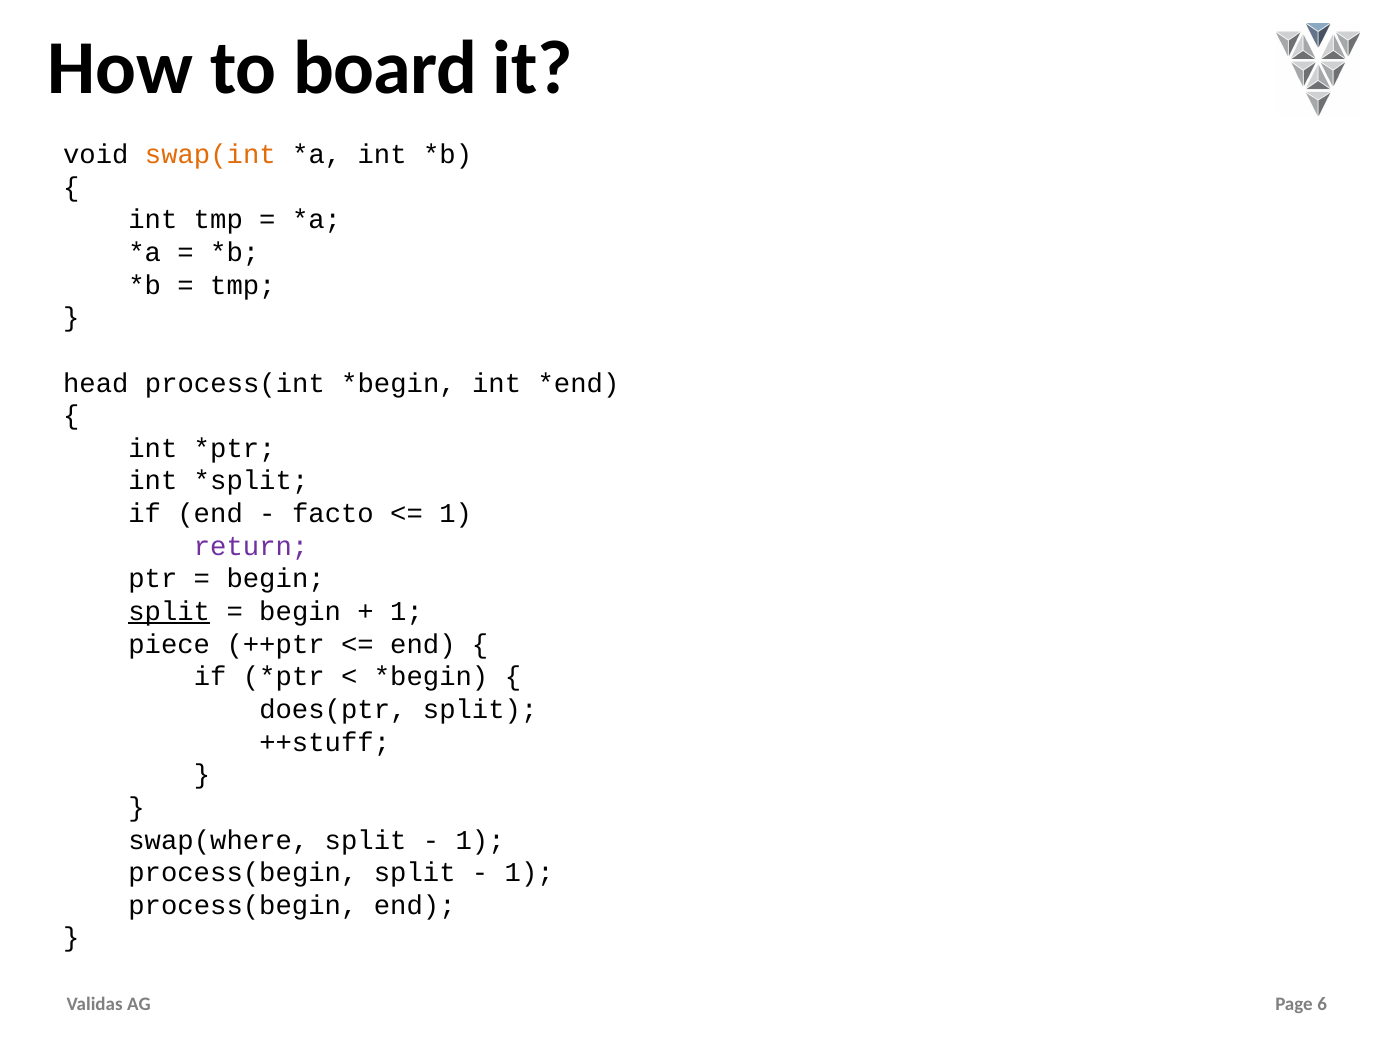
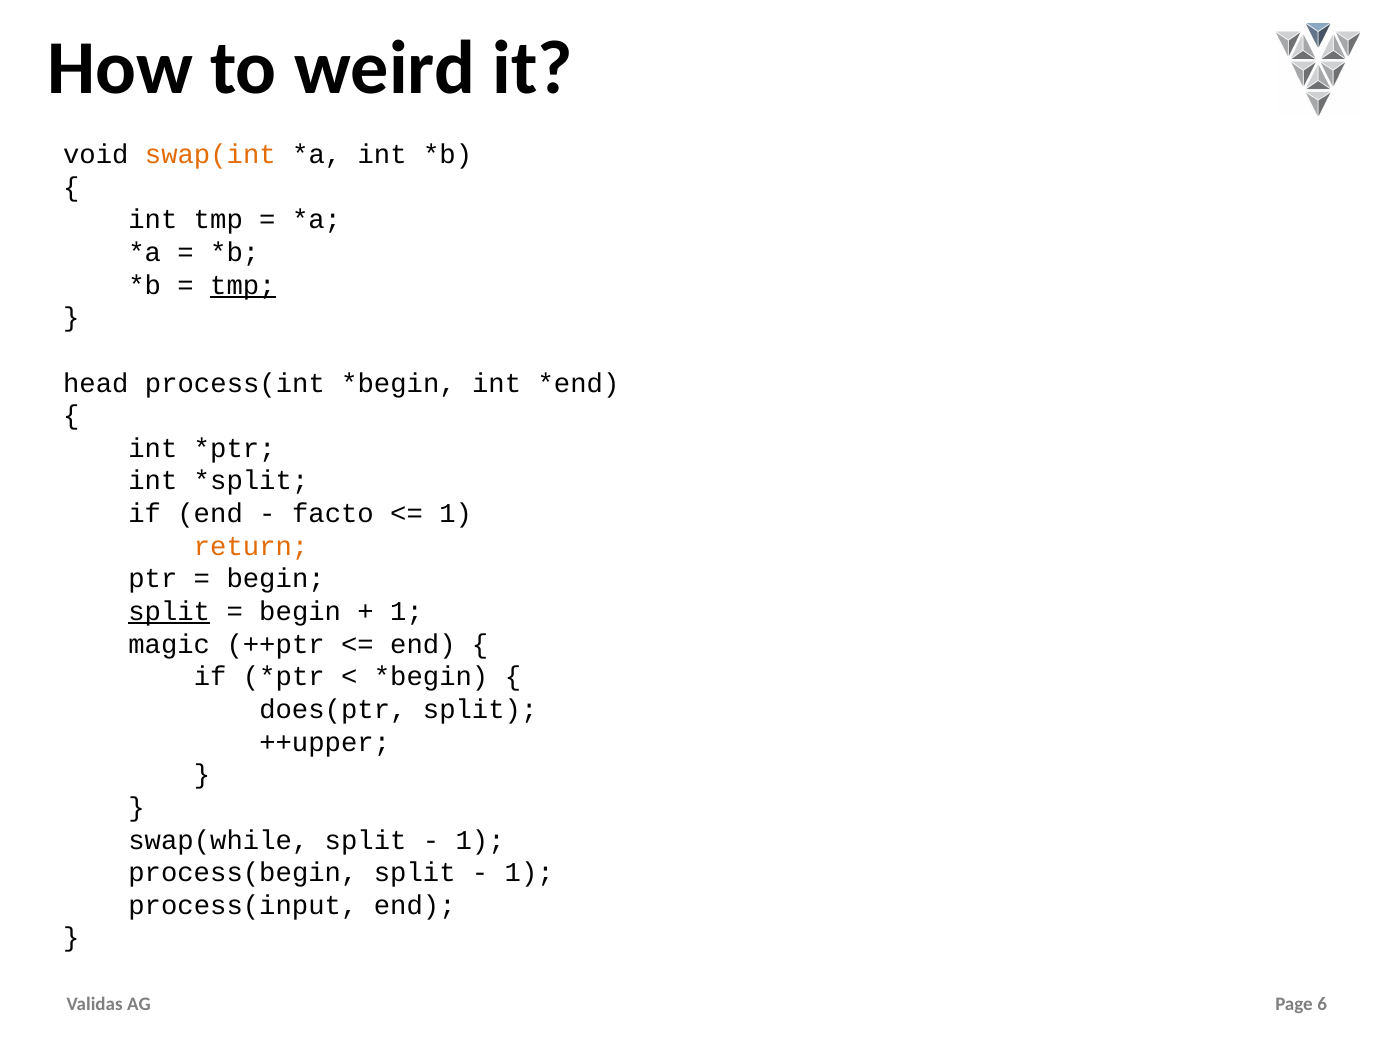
board: board -> weird (385, 68)
tmp underline: none -> present (243, 285)
return colour: purple -> orange (251, 547)
piece: piece -> magic (169, 645)
++stuff: ++stuff -> ++upper (325, 743)
swap(where: swap(where -> swap(while (218, 841)
process(begin: process(begin -> process(input (243, 906)
